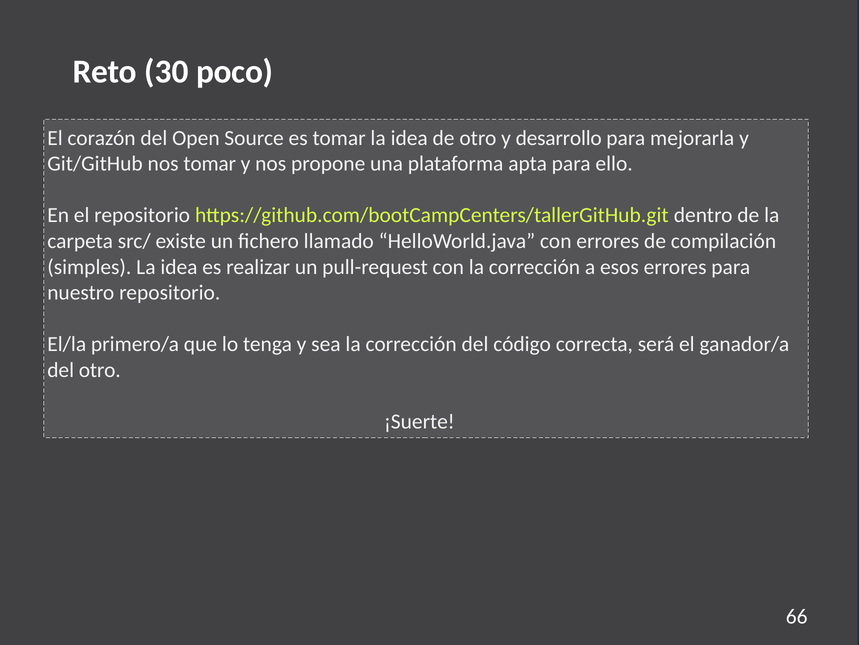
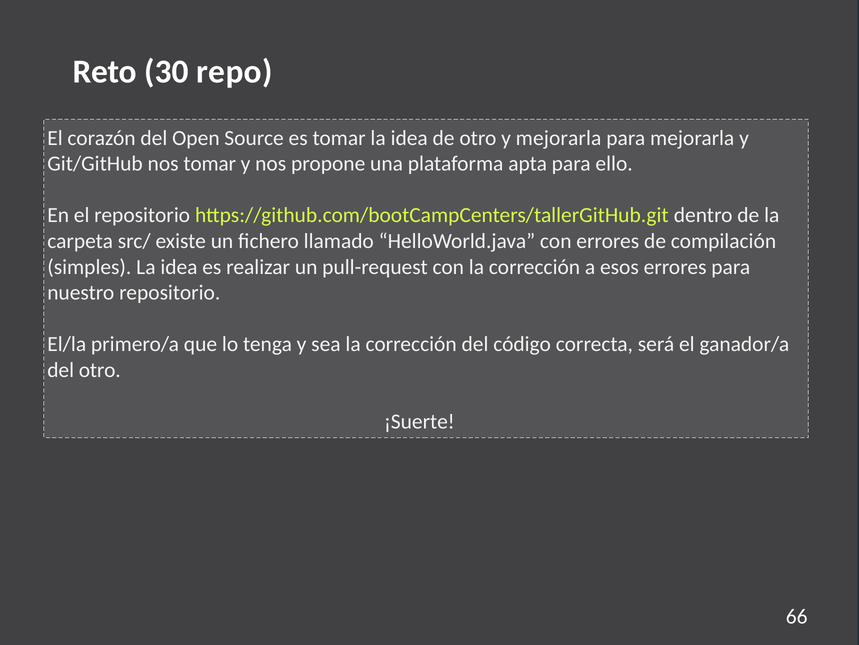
poco: poco -> repo (234, 71)
y desarrollo: desarrollo -> mejorarla (559, 138)
